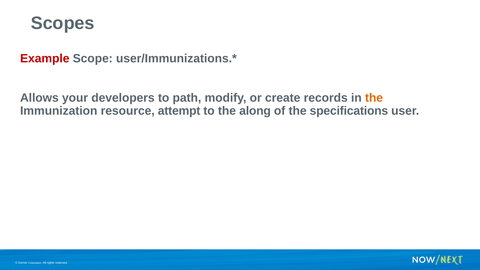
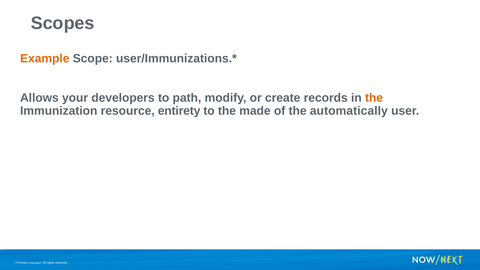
Example colour: red -> orange (45, 59)
attempt: attempt -> entirety (179, 111)
along: along -> made (255, 111)
specifications: specifications -> automatically (349, 111)
